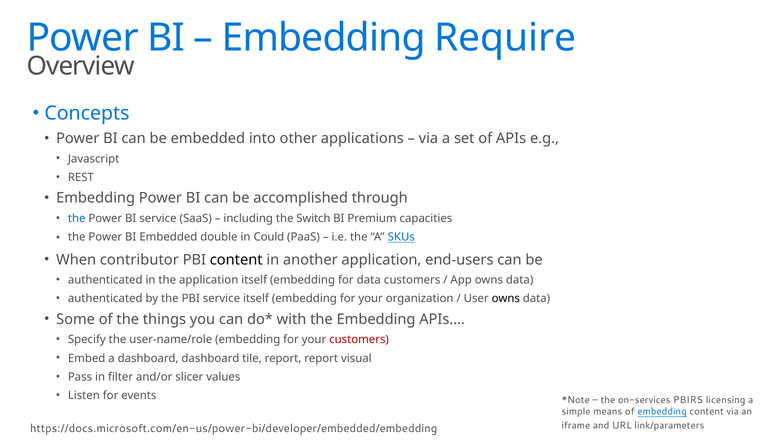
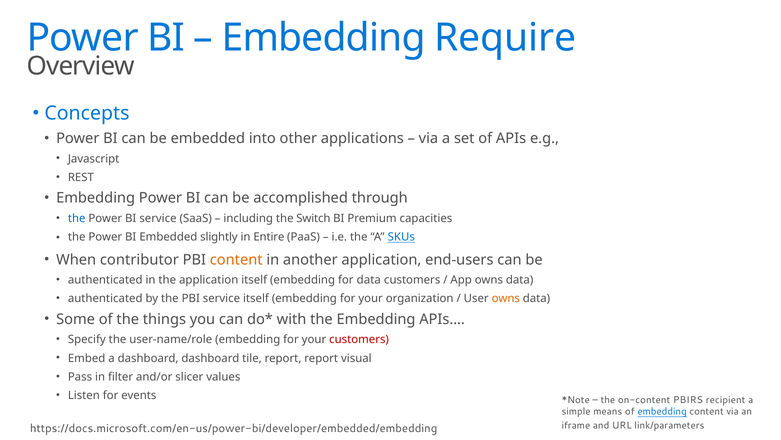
double: double -> slightly (219, 237)
Could: Could -> Entire (269, 237)
content colour: black -> orange (236, 259)
owns colour: black -> orange (506, 298)
on-services: on-services -> on-content (644, 399)
licensing: licensing -> recipient (726, 399)
